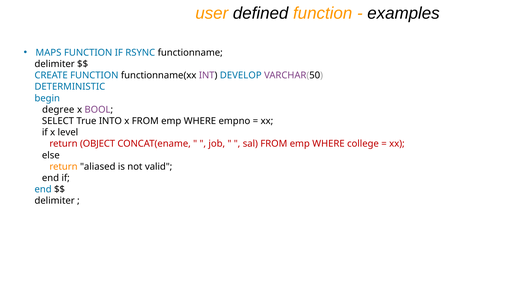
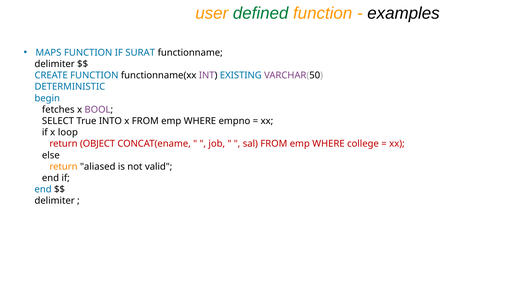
defined colour: black -> green (261, 13)
RSYNC: RSYNC -> SURAT (140, 53)
DEVELOP: DEVELOP -> EXISTING (241, 76)
degree: degree -> fetches (58, 110)
level: level -> loop (68, 133)
